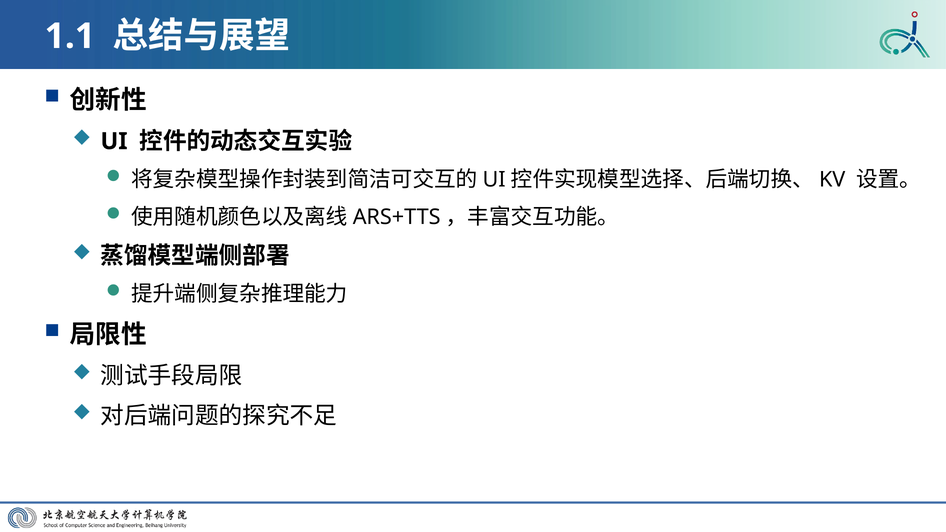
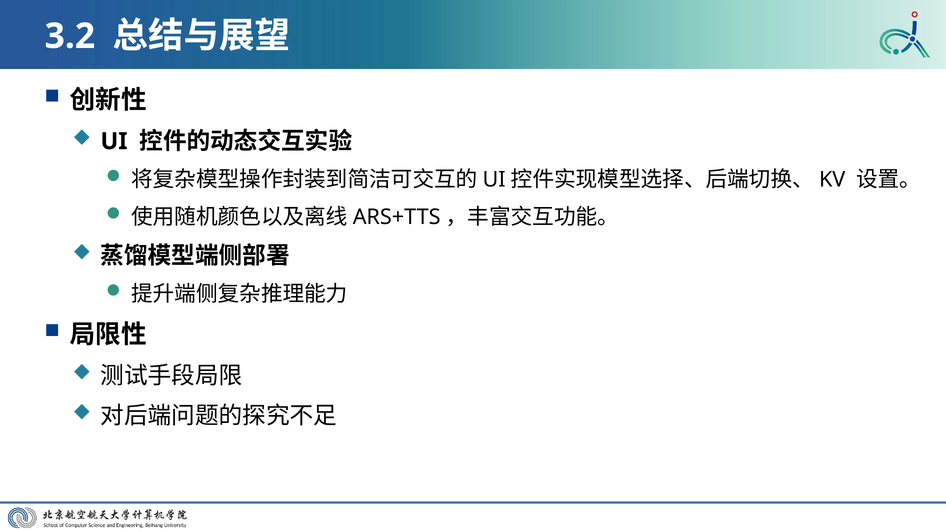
1.1: 1.1 -> 3.2 (70, 36)
